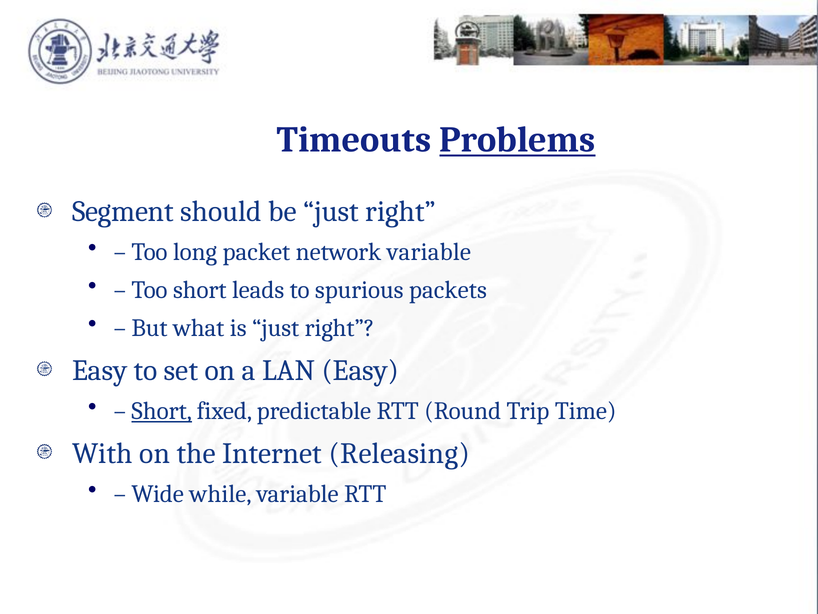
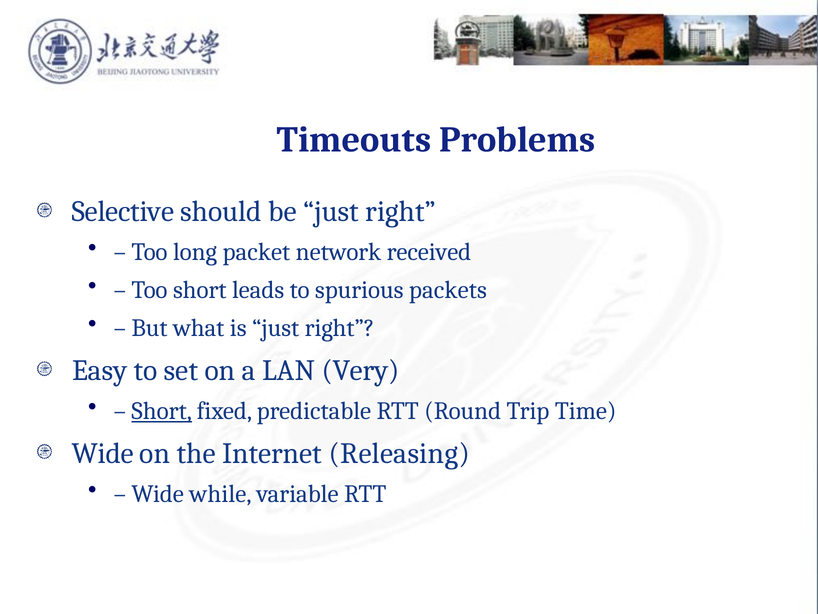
Problems underline: present -> none (517, 140)
Segment: Segment -> Selective (123, 212)
network variable: variable -> received (429, 252)
LAN Easy: Easy -> Very (360, 370)
With: With -> Wide (103, 453)
